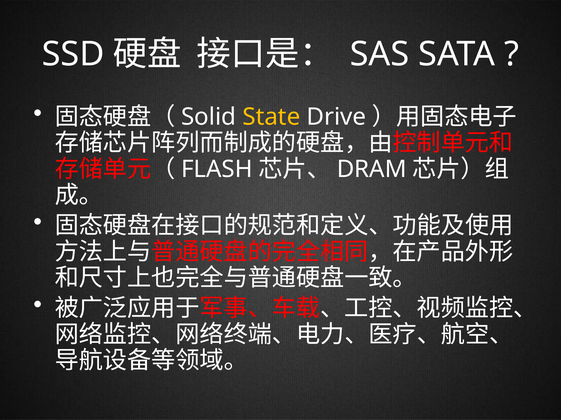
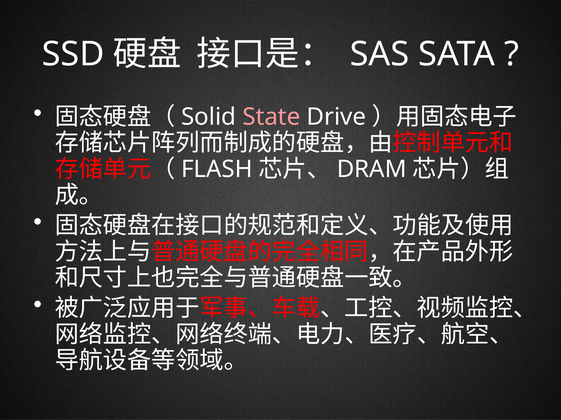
State colour: yellow -> pink (271, 117)
